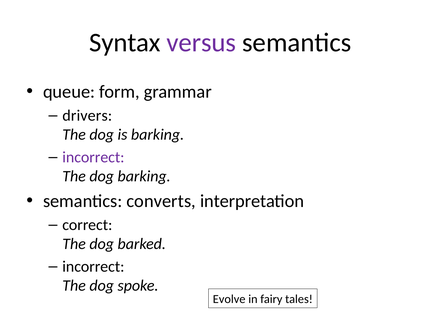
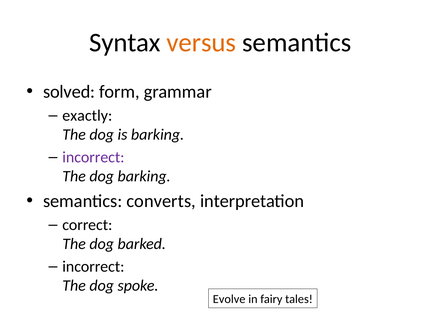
versus colour: purple -> orange (201, 43)
queue: queue -> solved (69, 92)
drivers: drivers -> exactly (87, 116)
